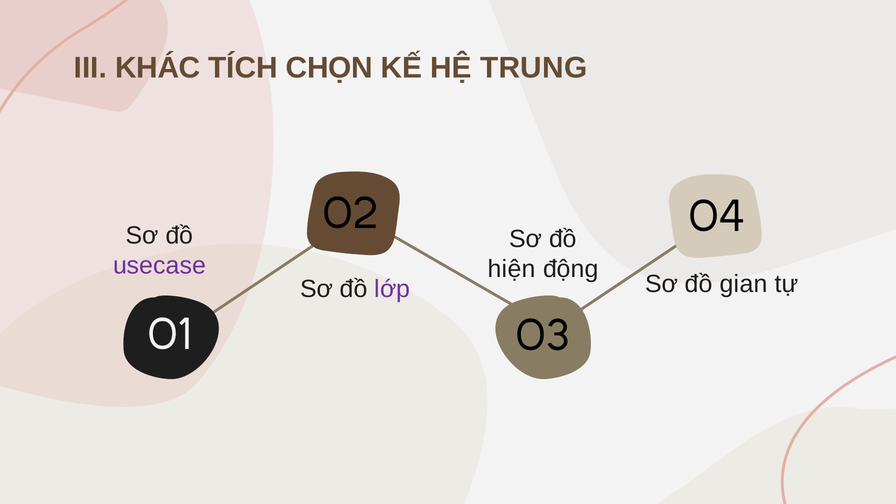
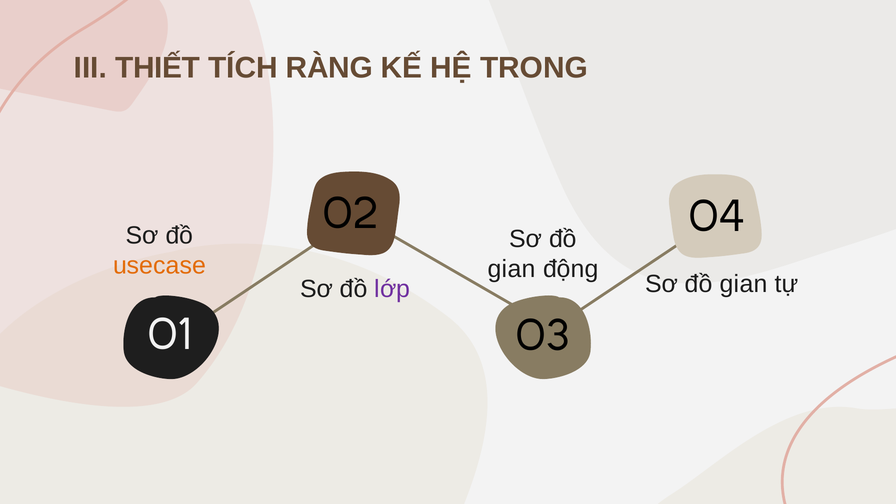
KHÁC: KHÁC -> THIẾT (158, 68)
CHỌN: CHỌN -> RÀNG (329, 68)
TRUNG: TRUNG -> TRONG (534, 68)
usecase colour: purple -> orange (160, 265)
hiện: hiện -> gian (512, 269)
